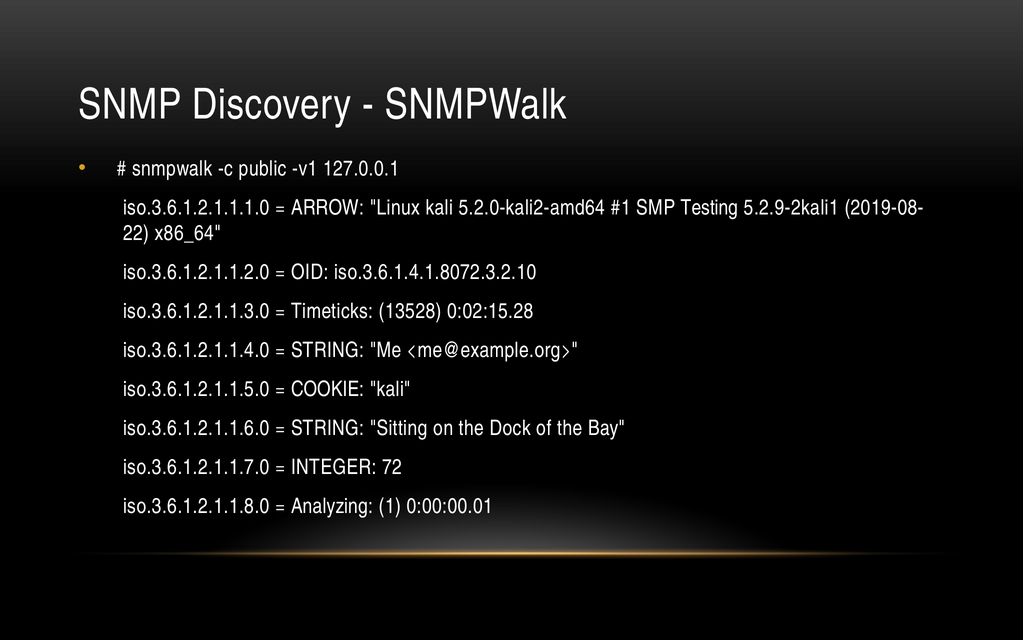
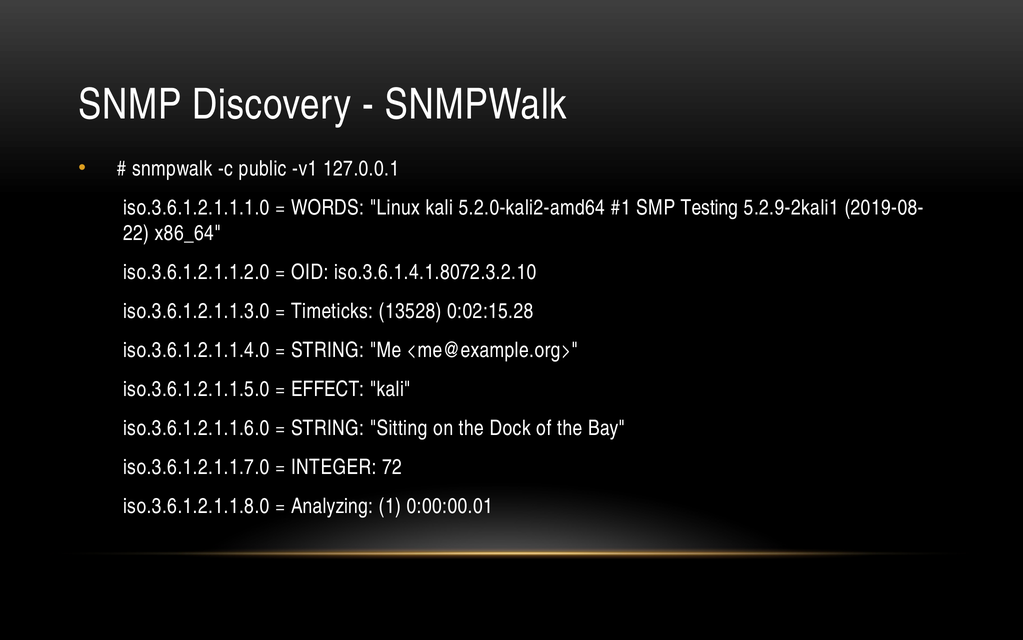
ARROW: ARROW -> WORDS (328, 208)
COOKIE: COOKIE -> EFFECT (328, 389)
